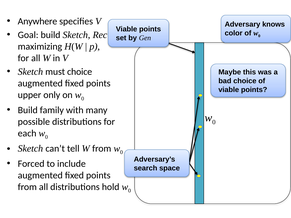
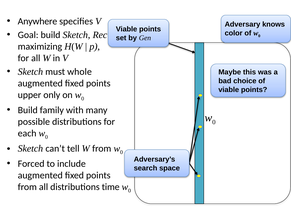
must choice: choice -> whole (80, 72)
hold: hold -> time (111, 187)
